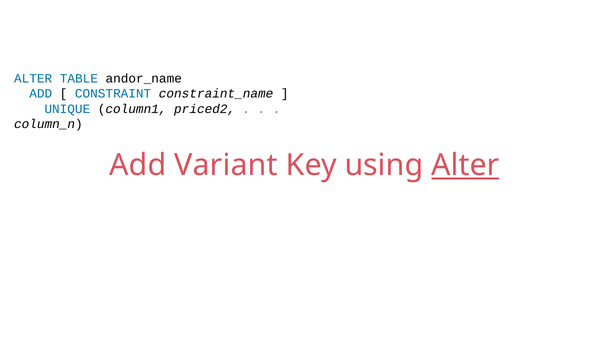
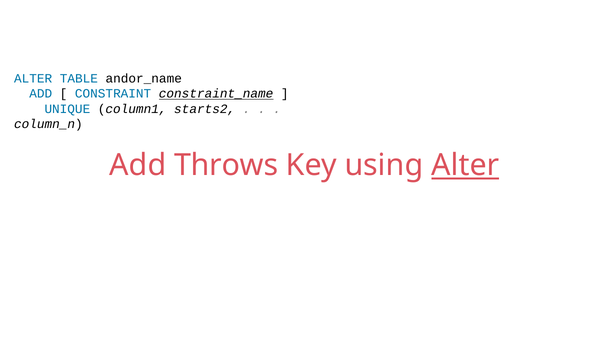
constraint_name underline: none -> present (216, 94)
priced2: priced2 -> starts2 (205, 109)
Variant: Variant -> Throws (226, 165)
